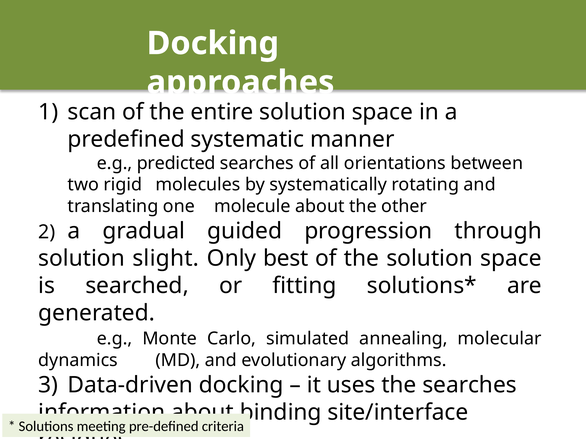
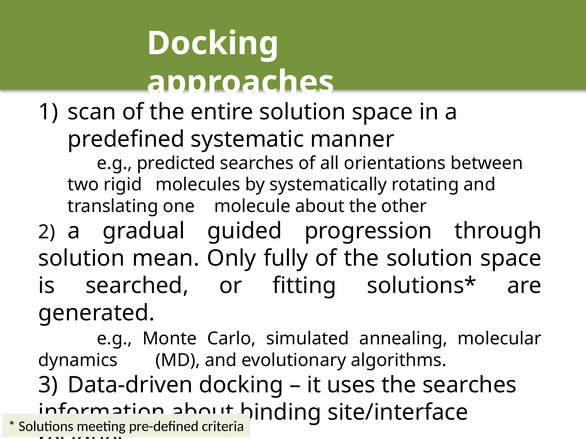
slight: slight -> mean (166, 259)
best: best -> fully (286, 259)
